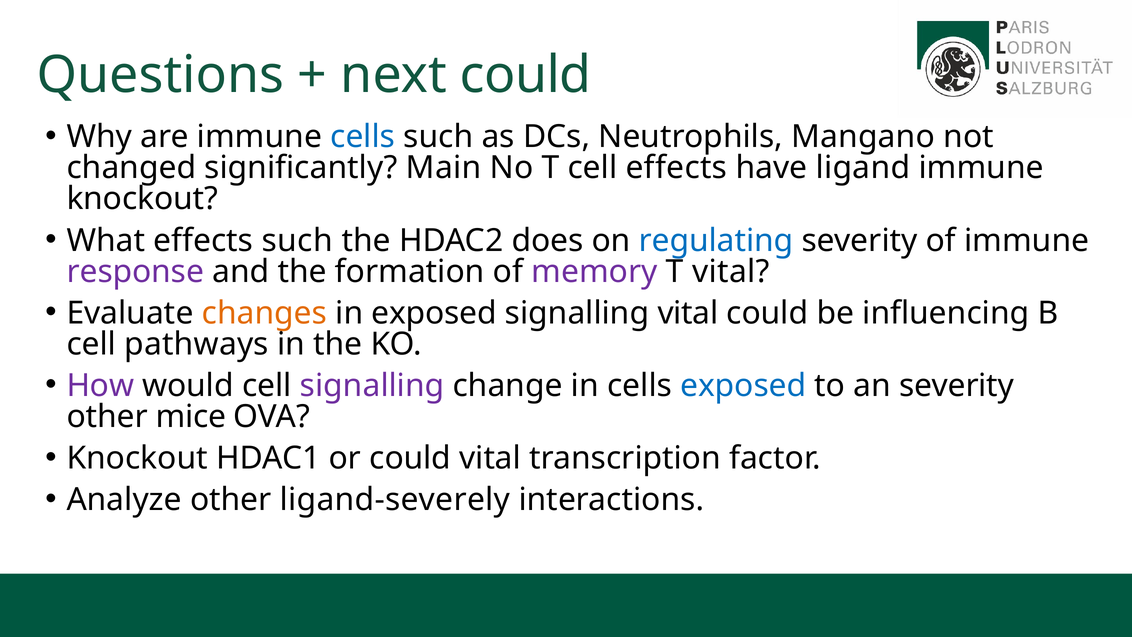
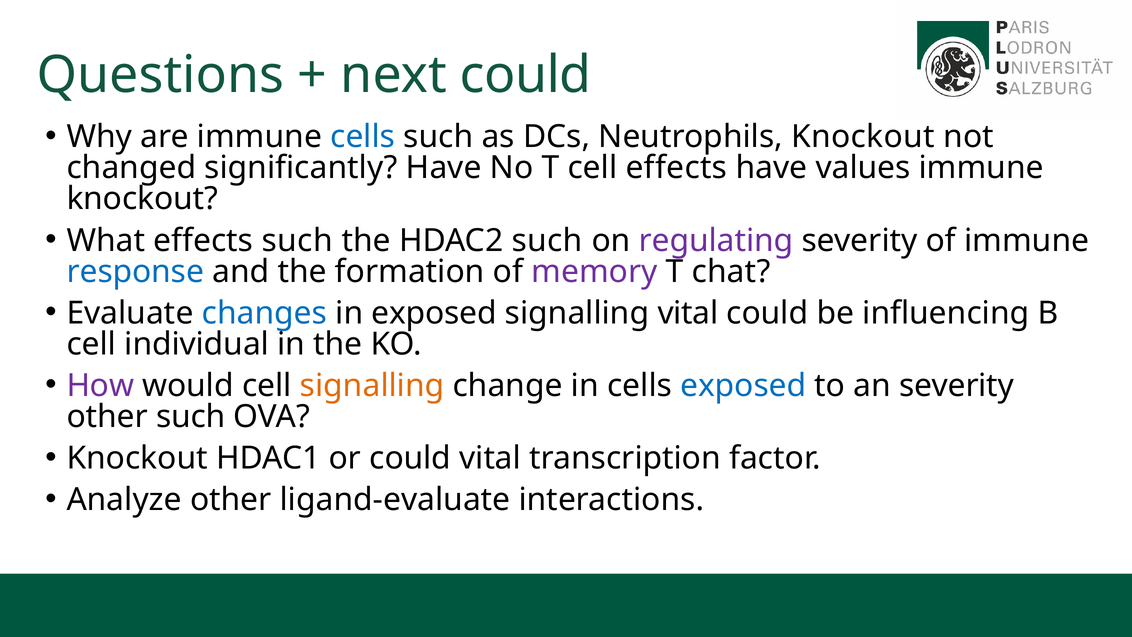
Neutrophils Mangano: Mangano -> Knockout (863, 137)
significantly Main: Main -> Have (444, 168)
ligand: ligand -> values (863, 168)
HDAC2 does: does -> such (547, 240)
regulating colour: blue -> purple (716, 240)
response colour: purple -> blue (135, 271)
T vital: vital -> chat (731, 271)
changes colour: orange -> blue (264, 313)
pathways: pathways -> individual (197, 344)
signalling colour: purple -> orange (372, 386)
other mice: mice -> such (191, 417)
ligand-severely: ligand-severely -> ligand-evaluate (395, 500)
